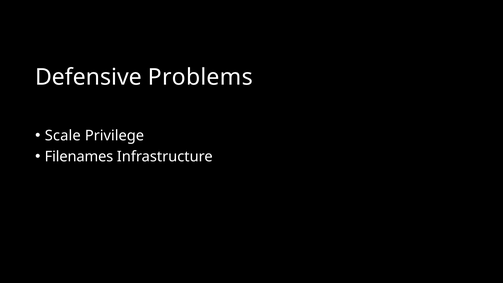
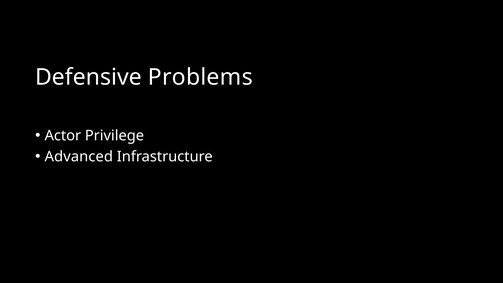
Scale: Scale -> Actor (63, 135)
Filenames: Filenames -> Advanced (79, 157)
